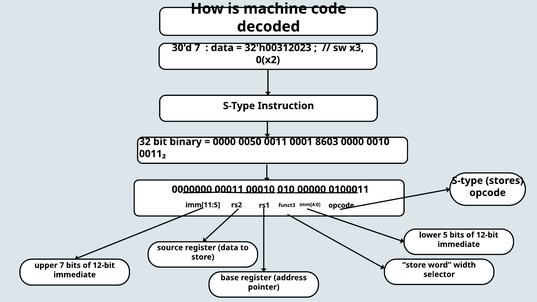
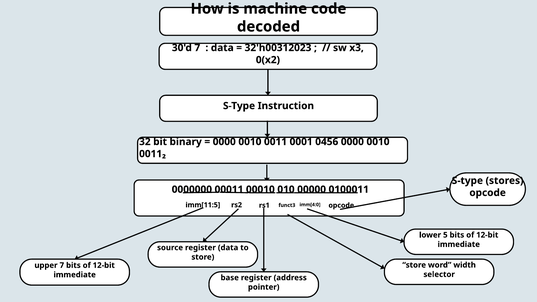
0050: 0050 -> 0010 (250, 142)
8603: 8603 -> 0456 (327, 142)
